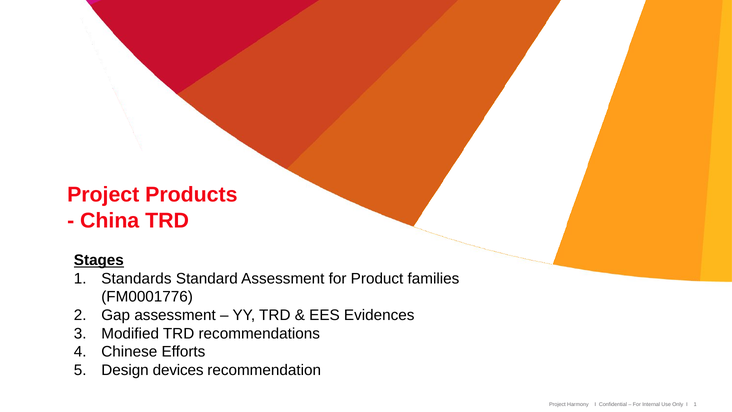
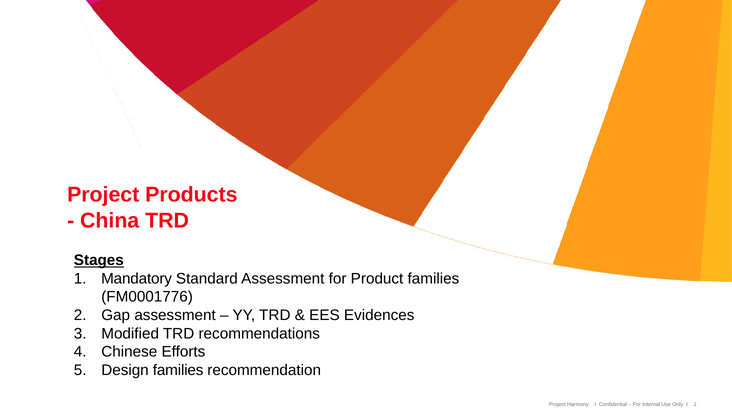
Standards: Standards -> Mandatory (137, 278)
Design devices: devices -> families (178, 370)
